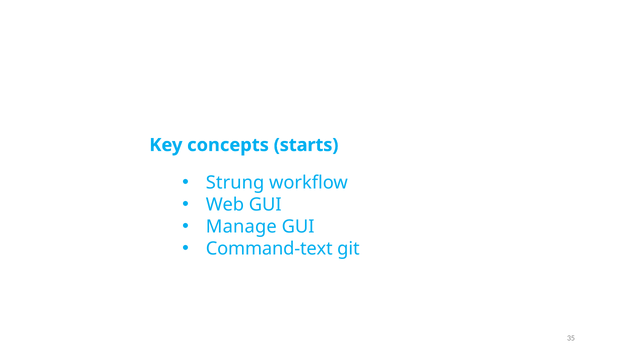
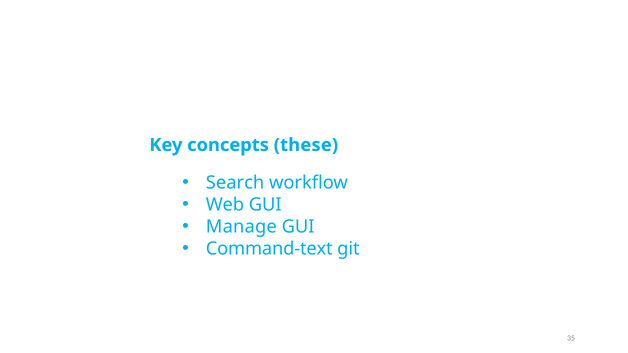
starts: starts -> these (306, 145)
Strung: Strung -> Search (235, 183)
